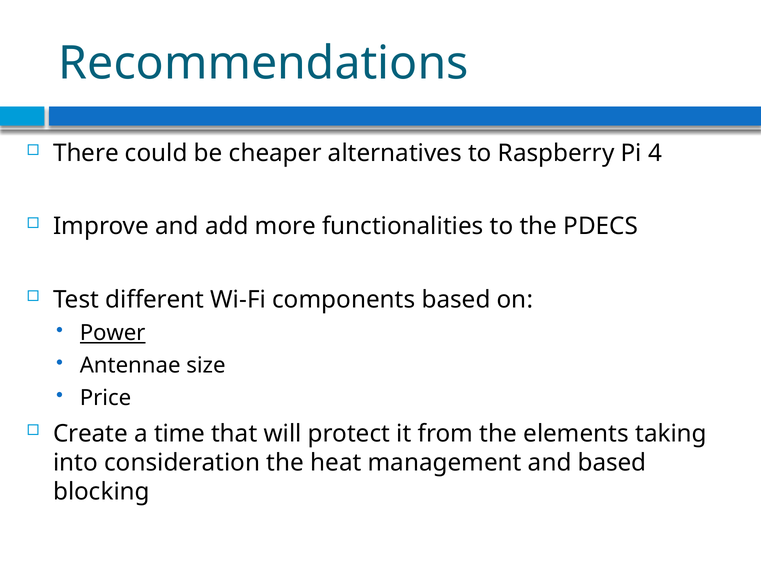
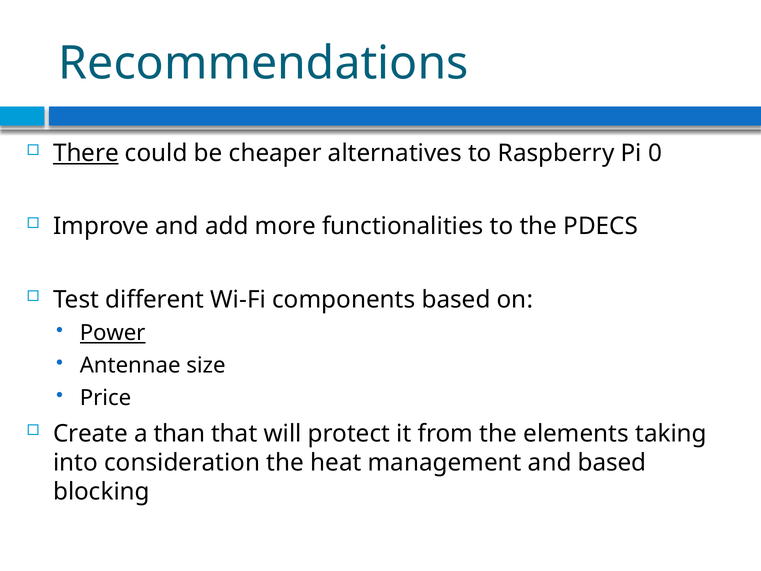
There underline: none -> present (86, 153)
4: 4 -> 0 (655, 153)
time: time -> than (180, 433)
